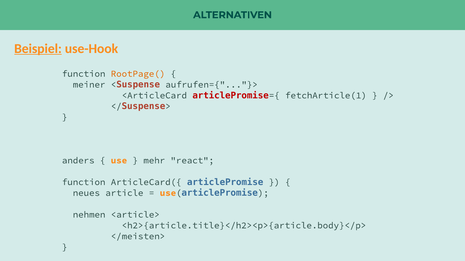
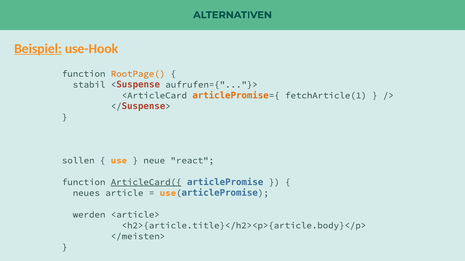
meiner: meiner -> stabil (89, 85)
articlePromise colour: red -> orange (231, 96)
anders: anders -> sollen (78, 161)
mehr: mehr -> neue (154, 161)
ArticleCard({ underline: none -> present (146, 182)
nehmen: nehmen -> werden (89, 215)
